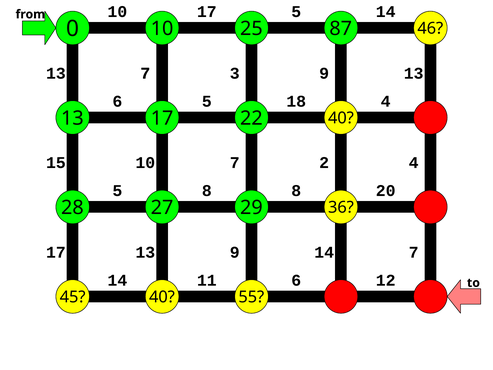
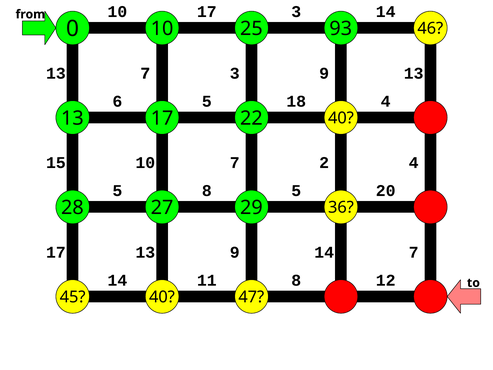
10 5: 5 -> 3 (296, 12)
87: 87 -> 93 (341, 29)
8 8: 8 -> 5 (296, 191)
11 6: 6 -> 8 (296, 280)
55: 55 -> 47 (252, 297)
